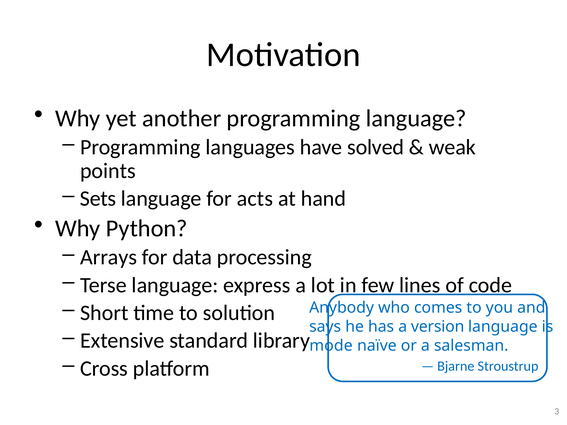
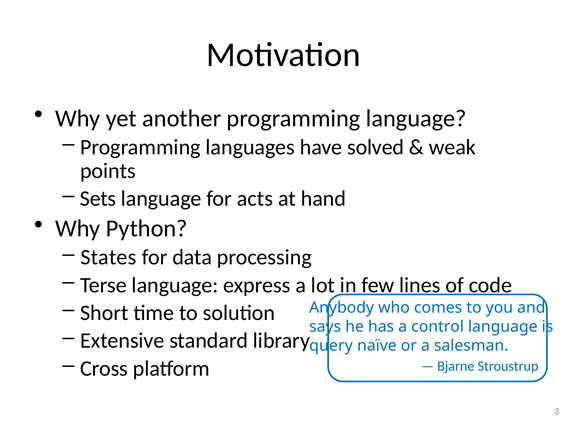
Arrays: Arrays -> States (108, 258)
version: version -> control (438, 327)
mode: mode -> query (331, 346)
